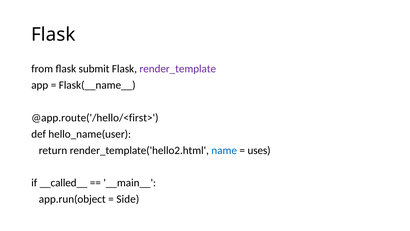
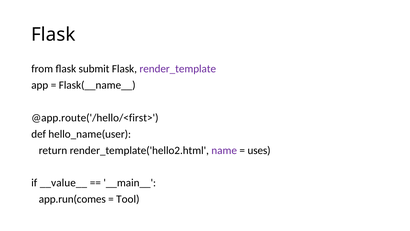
name colour: blue -> purple (224, 150)
__called__: __called__ -> __value__ (63, 183)
app.run(object: app.run(object -> app.run(comes (72, 199)
Side: Side -> Tool (128, 199)
